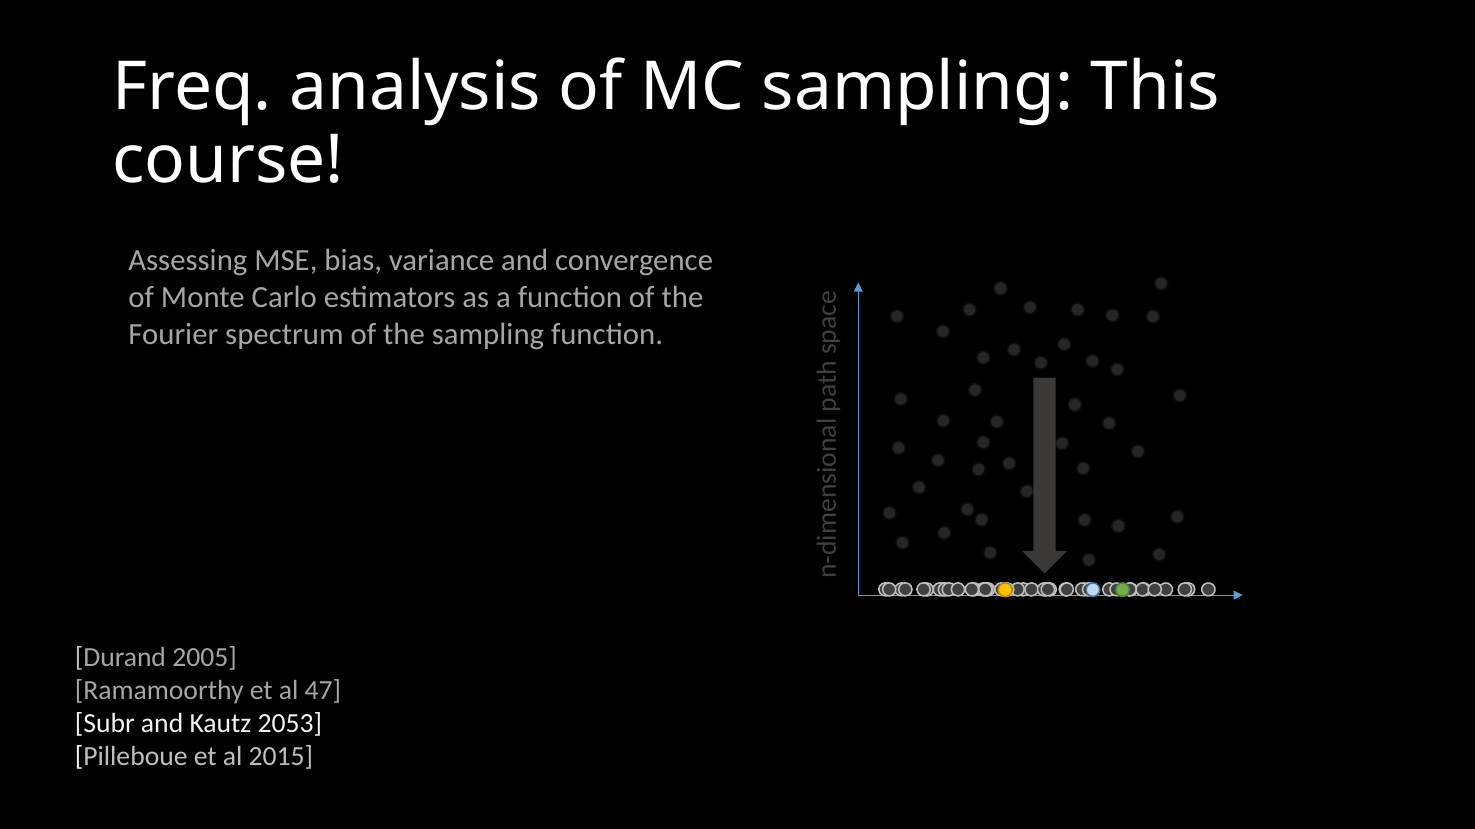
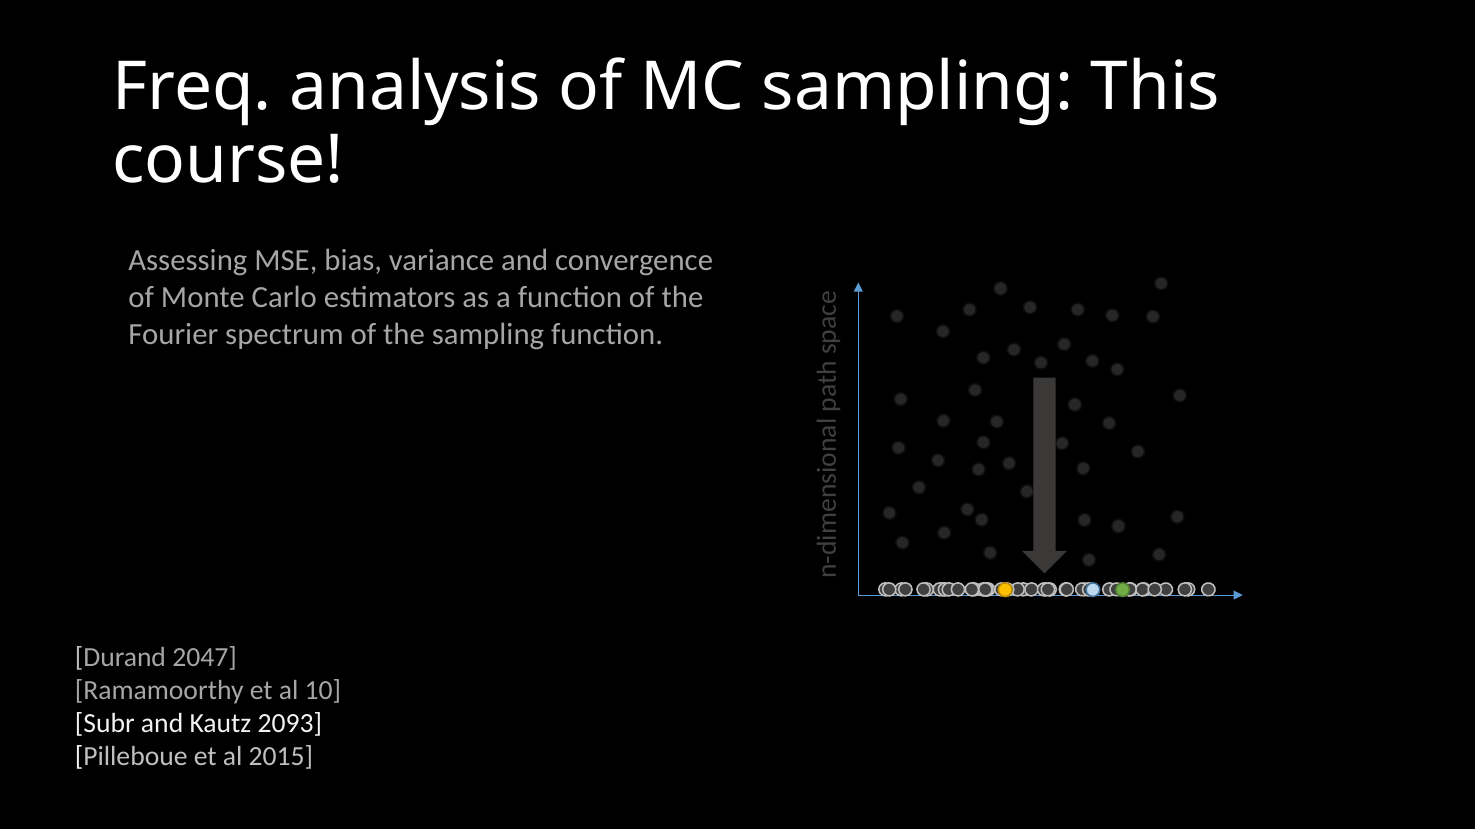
2005: 2005 -> 2047 (205, 658)
47: 47 -> 10 (323, 691)
2053: 2053 -> 2093 (290, 724)
